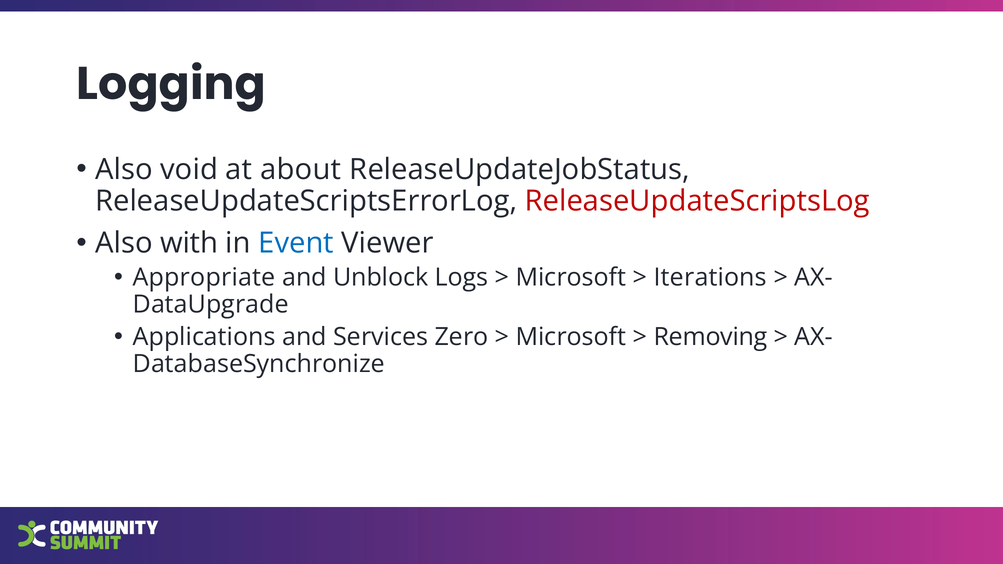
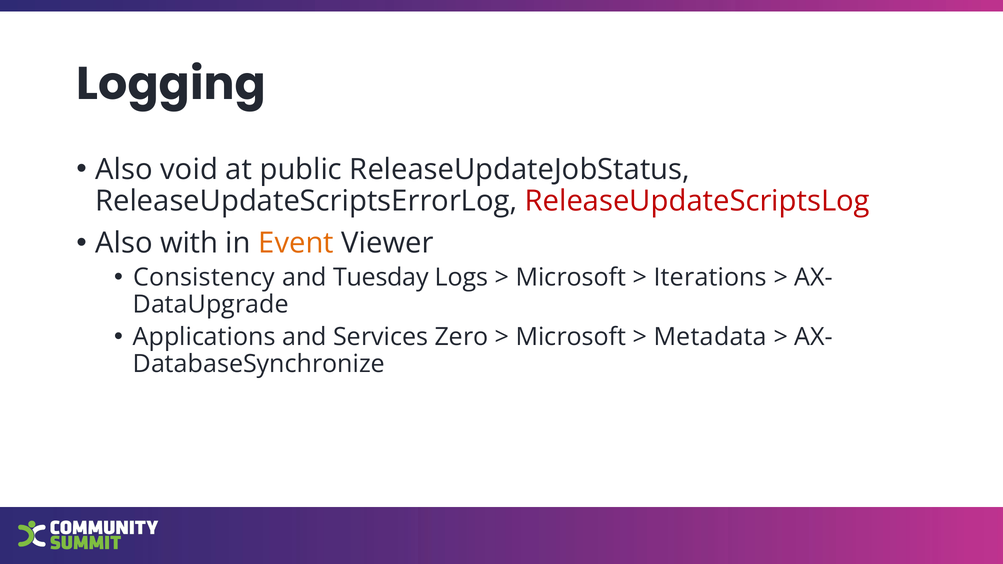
about: about -> public (301, 170)
Event colour: blue -> orange (296, 243)
Appropriate: Appropriate -> Consistency (204, 278)
Unblock: Unblock -> Tuesday (381, 278)
Removing: Removing -> Metadata (710, 337)
